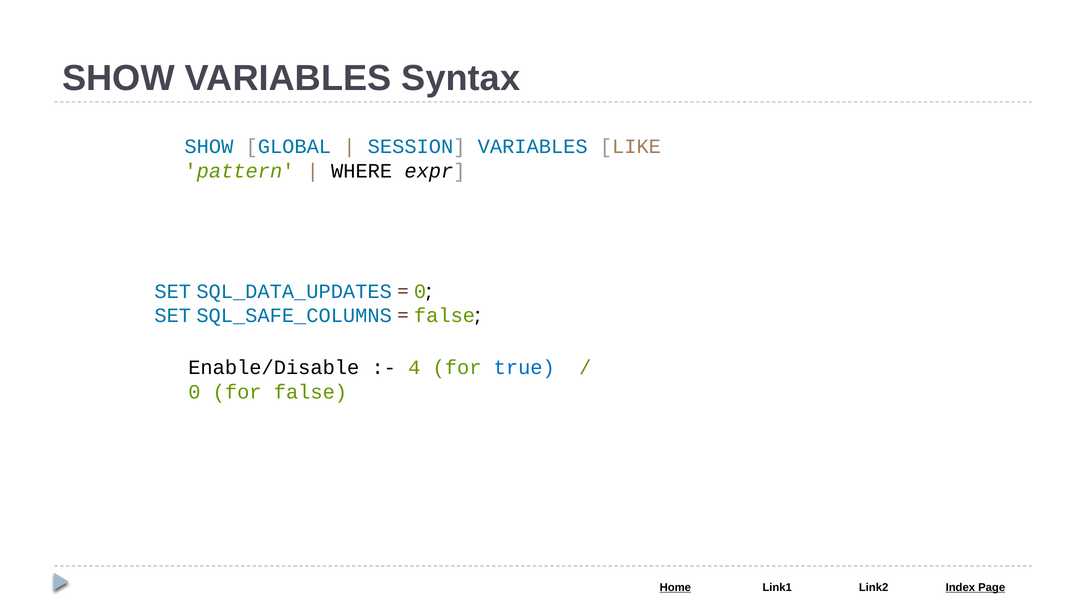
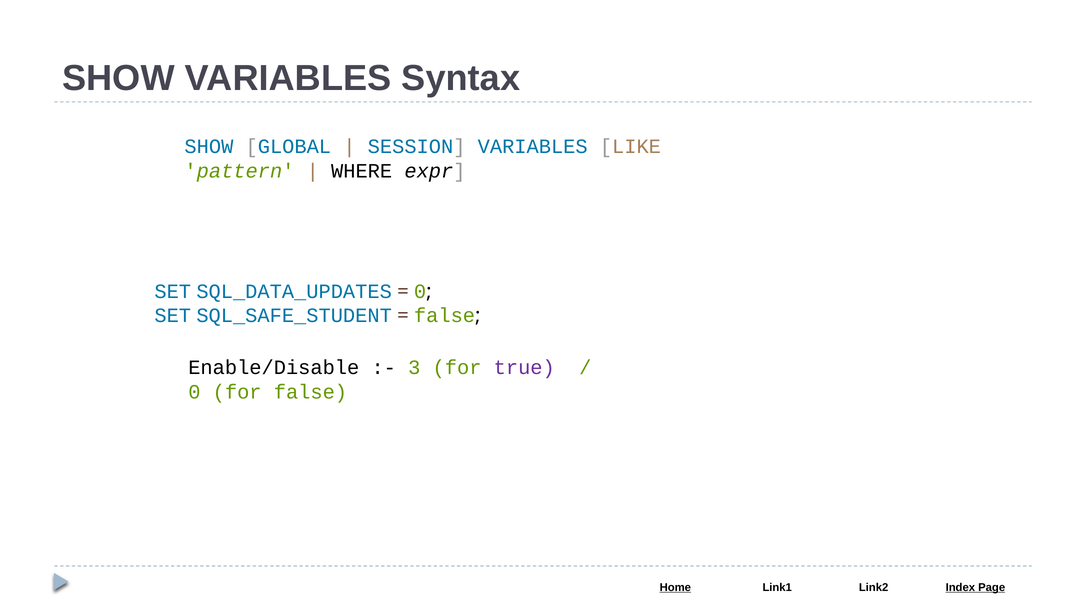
SQL_SAFE_COLUMNS: SQL_SAFE_COLUMNS -> SQL_SAFE_STUDENT (294, 316)
4: 4 -> 3 (414, 368)
true colour: blue -> purple (524, 368)
